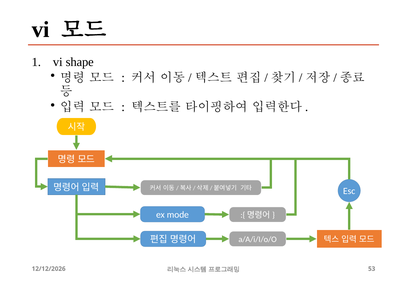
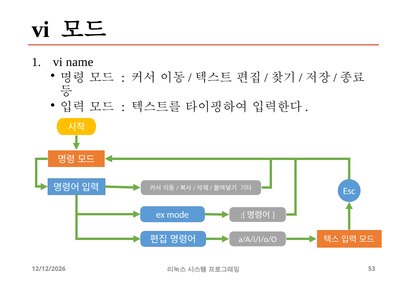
shape: shape -> name (80, 62)
